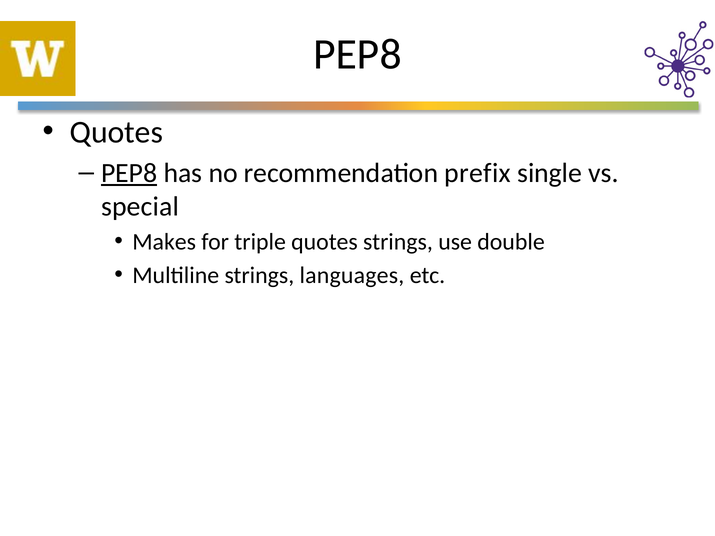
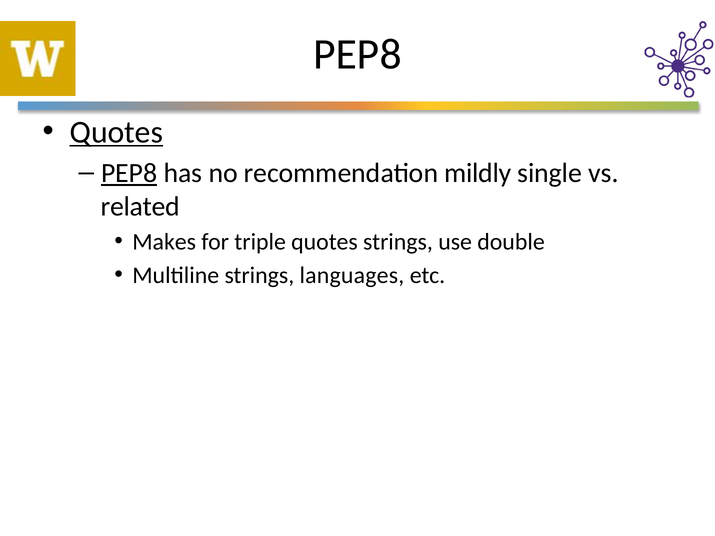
Quotes underline: none -> present (116, 132)
prefix: prefix -> mildly (478, 173)
special: special -> related (140, 207)
